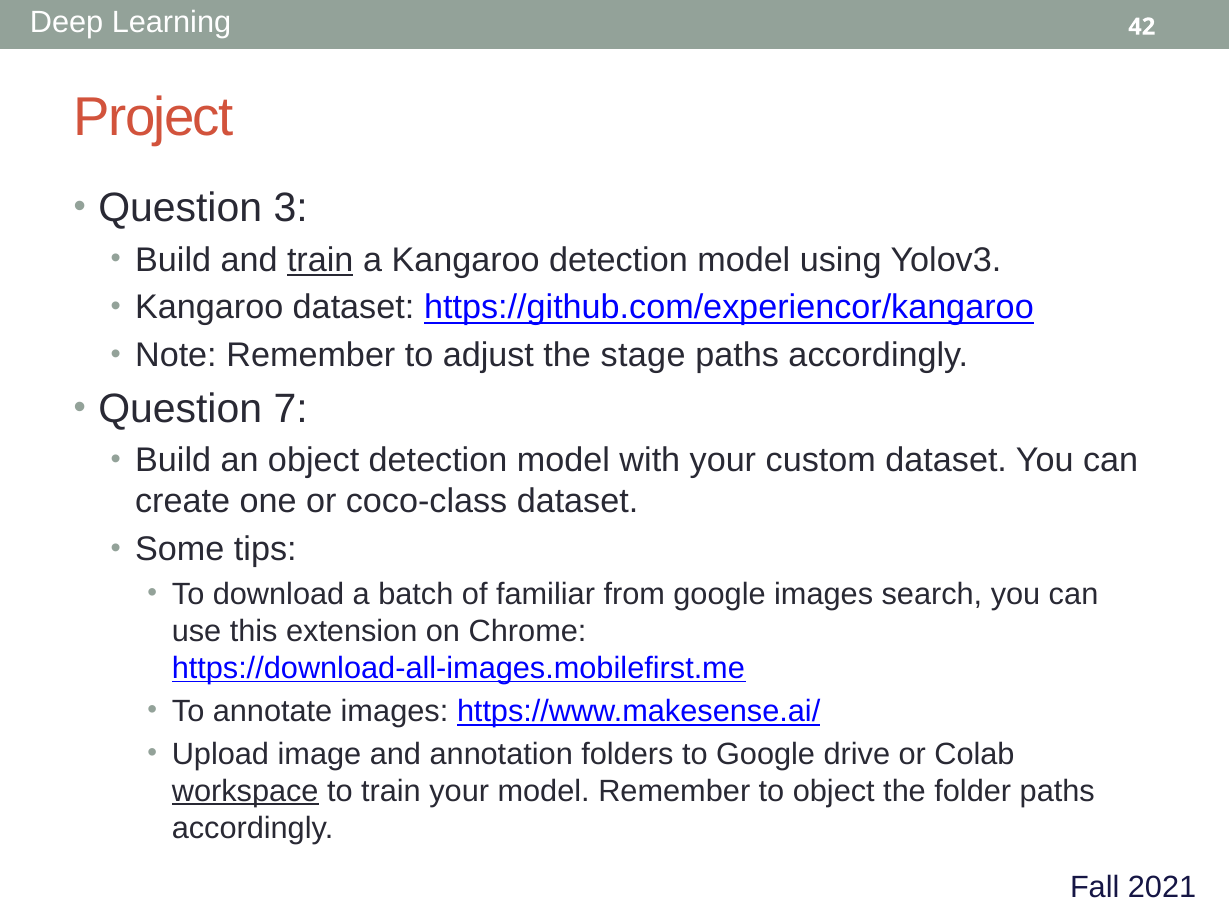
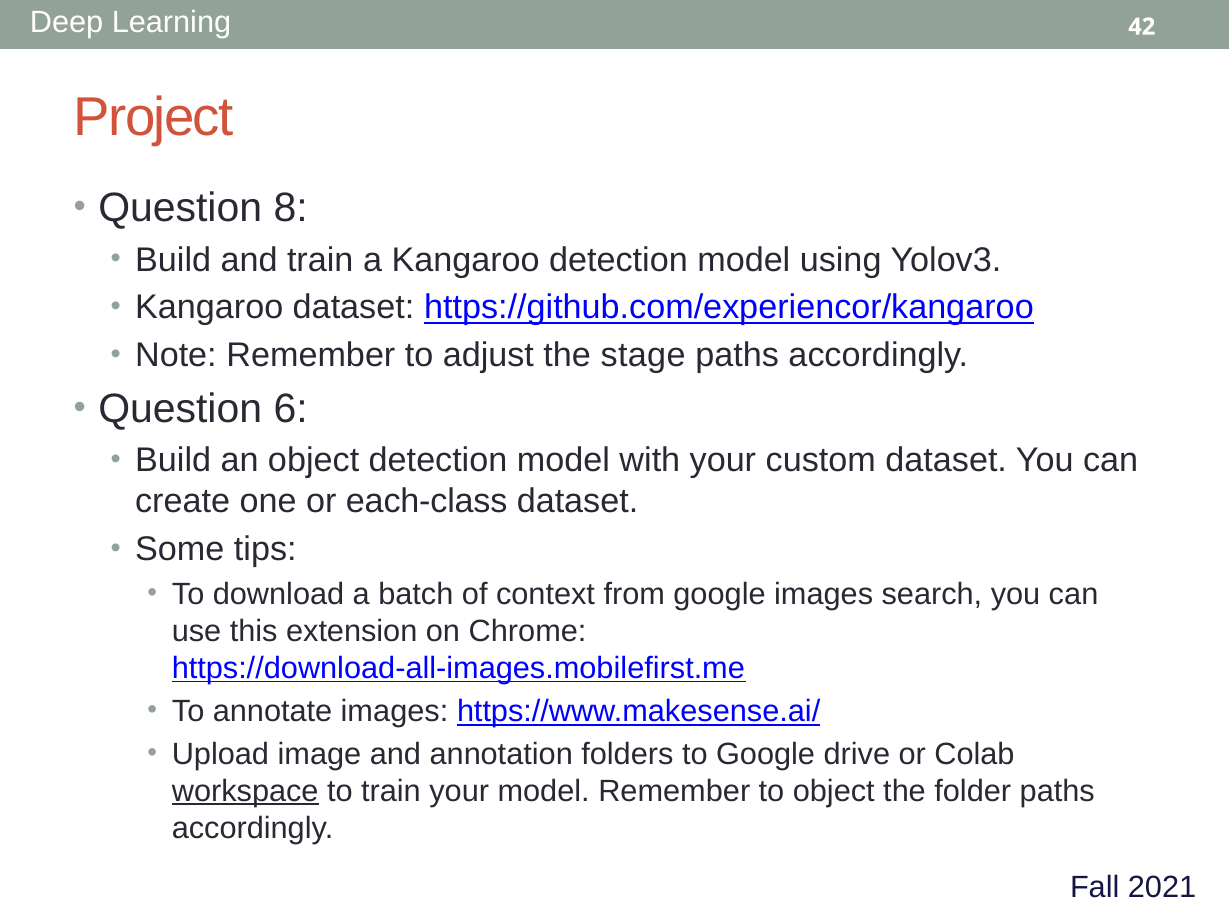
3: 3 -> 8 (291, 208)
train underline: present -> none (320, 260)
7: 7 -> 6 (291, 409)
coco-class: coco-class -> each-class (427, 502)
familiar: familiar -> context (546, 594)
